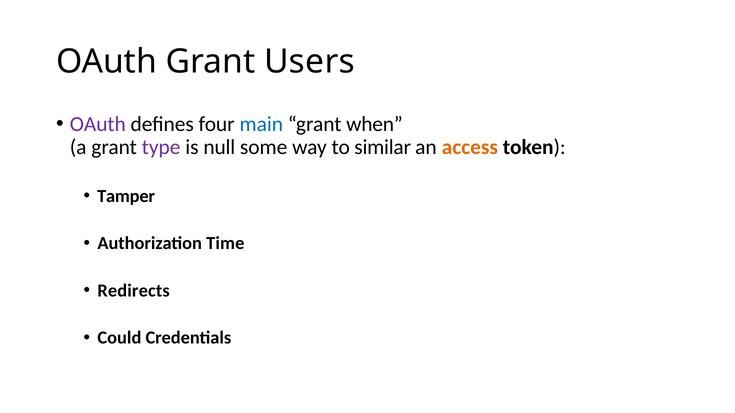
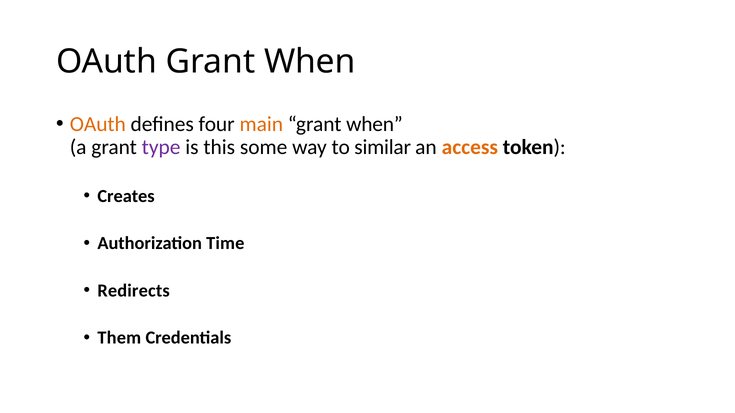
OAuth Grant Users: Users -> When (310, 62)
OAuth colour: purple -> orange (98, 124)
main colour: blue -> orange (261, 124)
null: null -> this (219, 147)
Tamper: Tamper -> Creates (126, 196)
Could: Could -> Them (119, 338)
